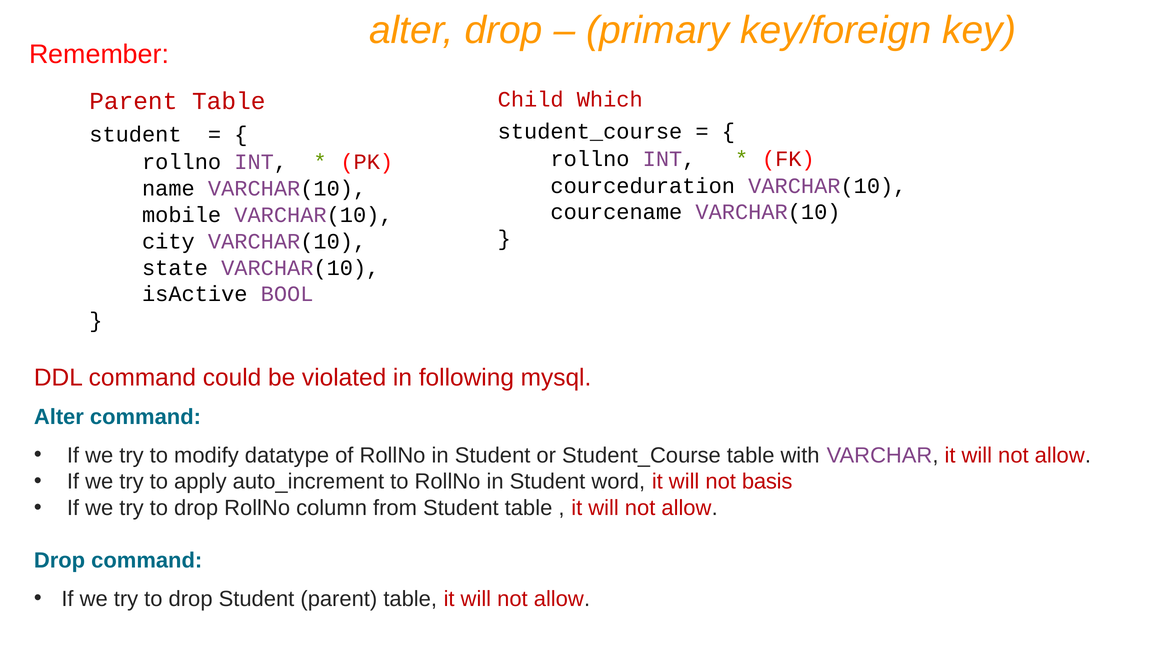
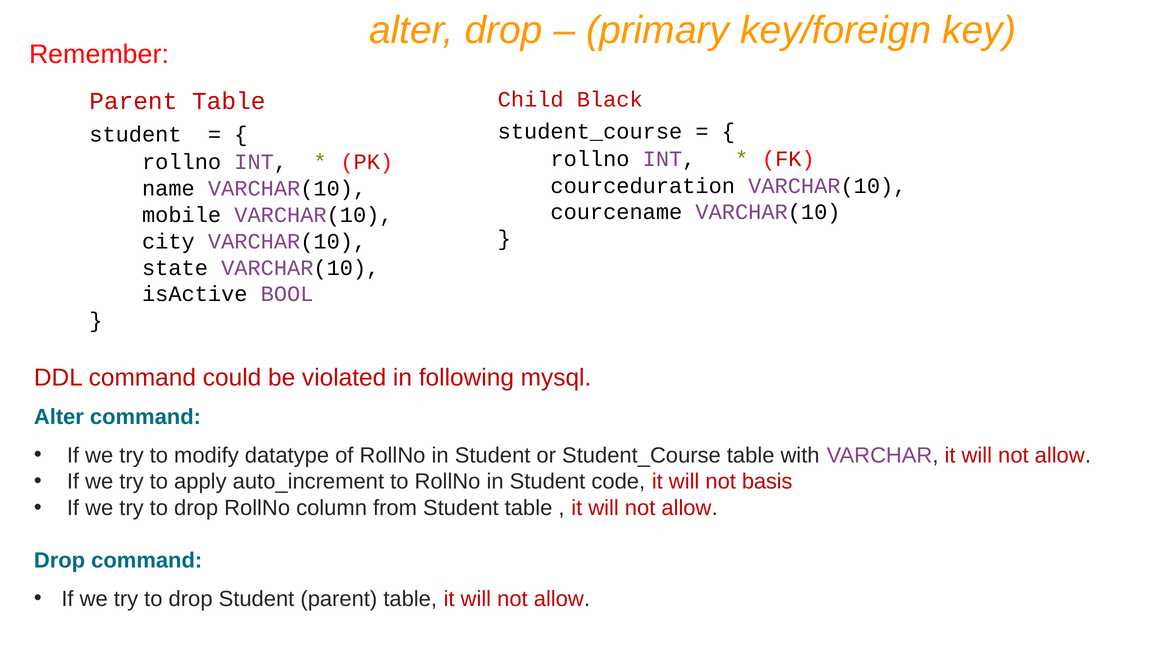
Which: Which -> Black (610, 99)
word: word -> code (618, 482)
